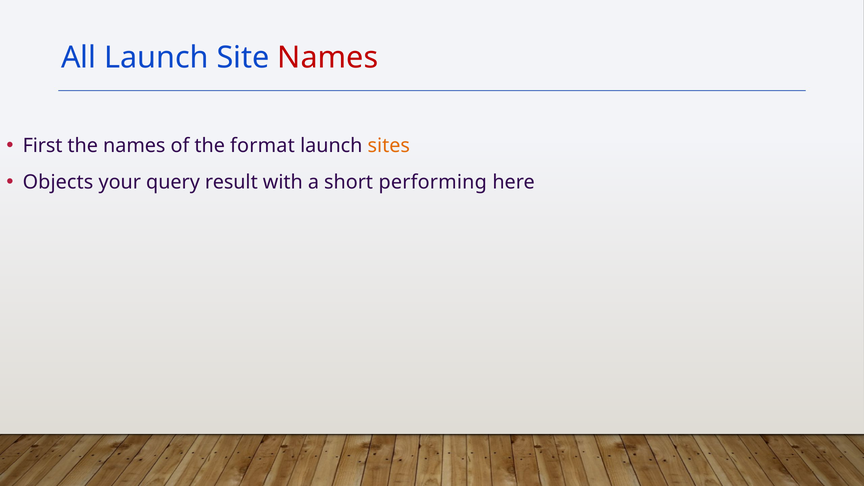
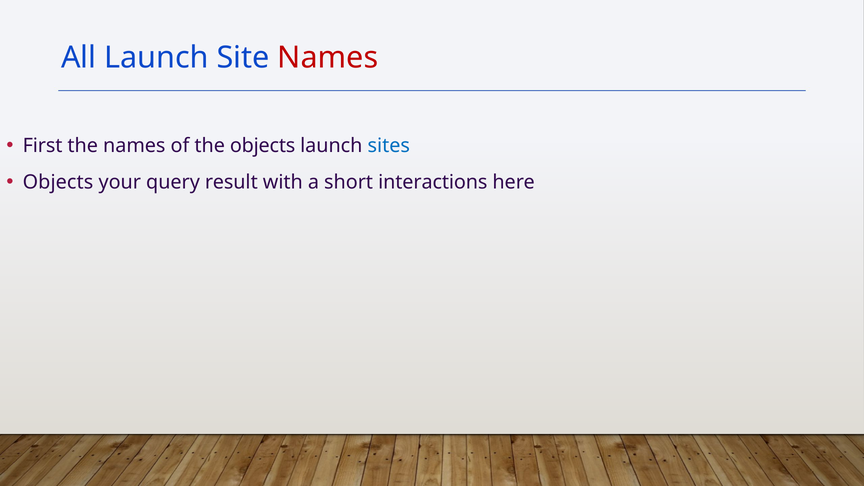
the format: format -> objects (263, 146)
sites colour: orange -> blue (389, 146)
performing: performing -> interactions (433, 182)
